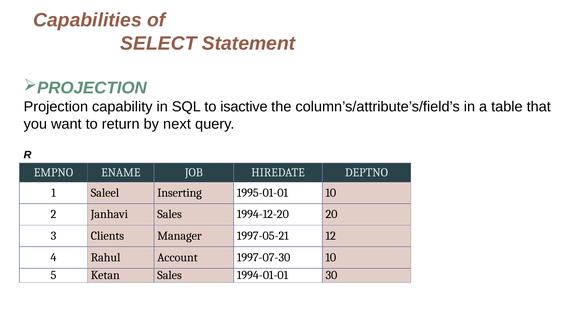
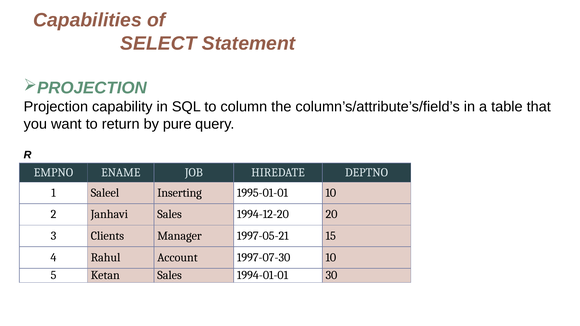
isactive: isactive -> column (244, 107)
next: next -> pure (177, 124)
12: 12 -> 15 (331, 236)
